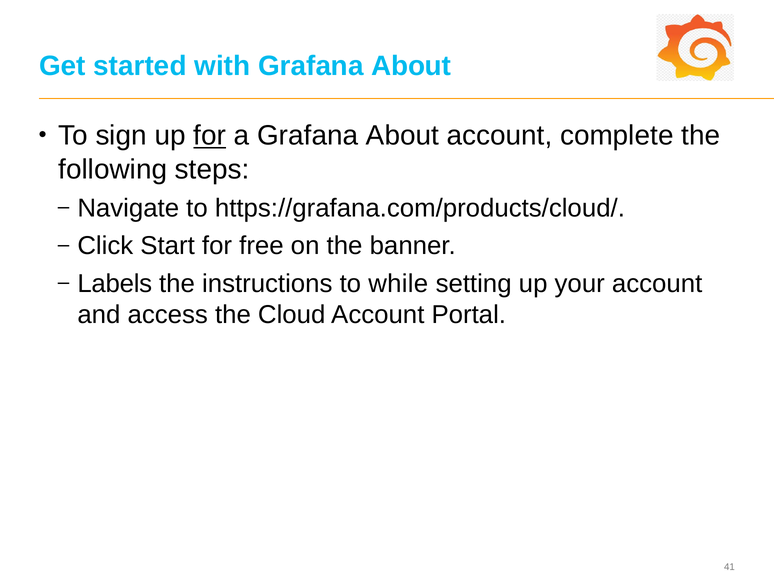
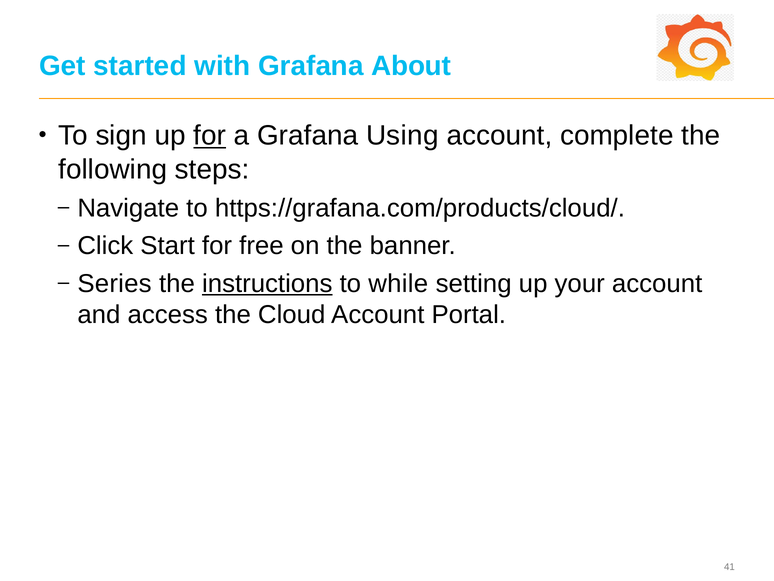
a Grafana About: About -> Using (402, 136)
Labels: Labels -> Series (115, 283)
instructions underline: none -> present (267, 283)
